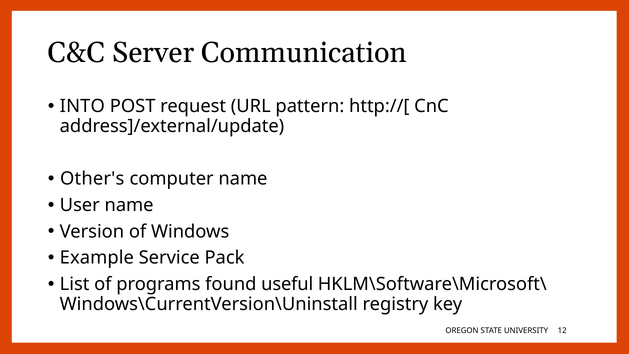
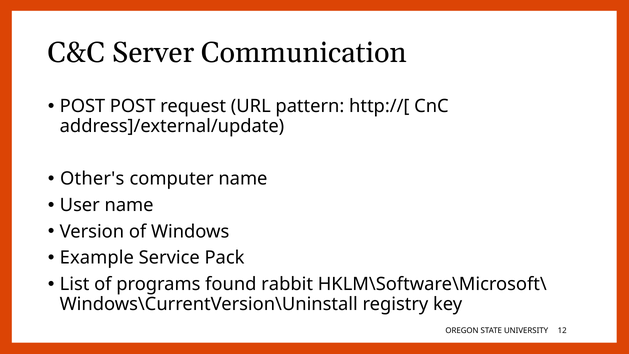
INTO: INTO -> POST (82, 106)
useful: useful -> rabbit (287, 284)
